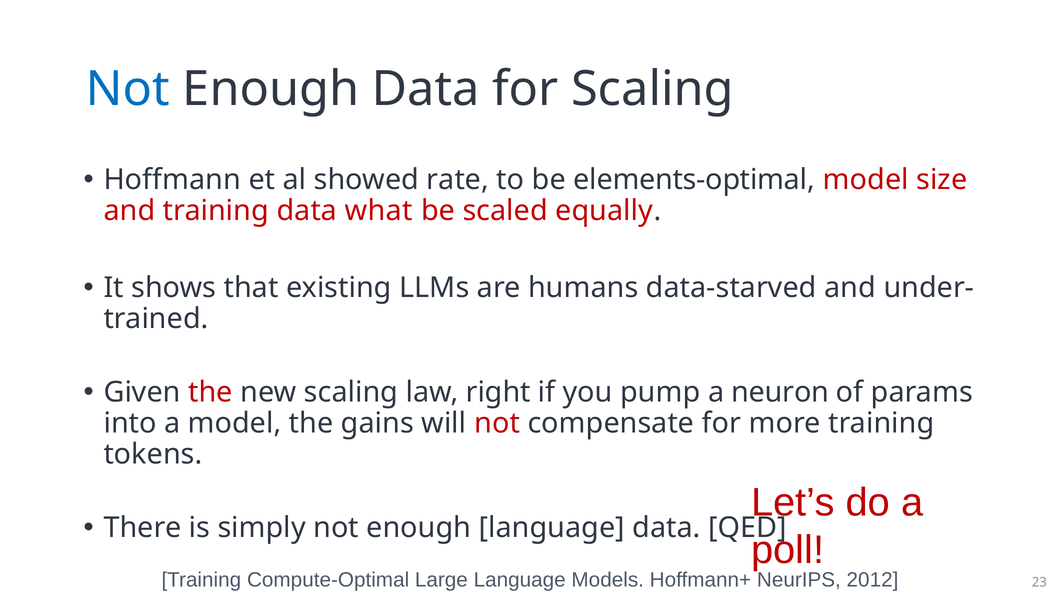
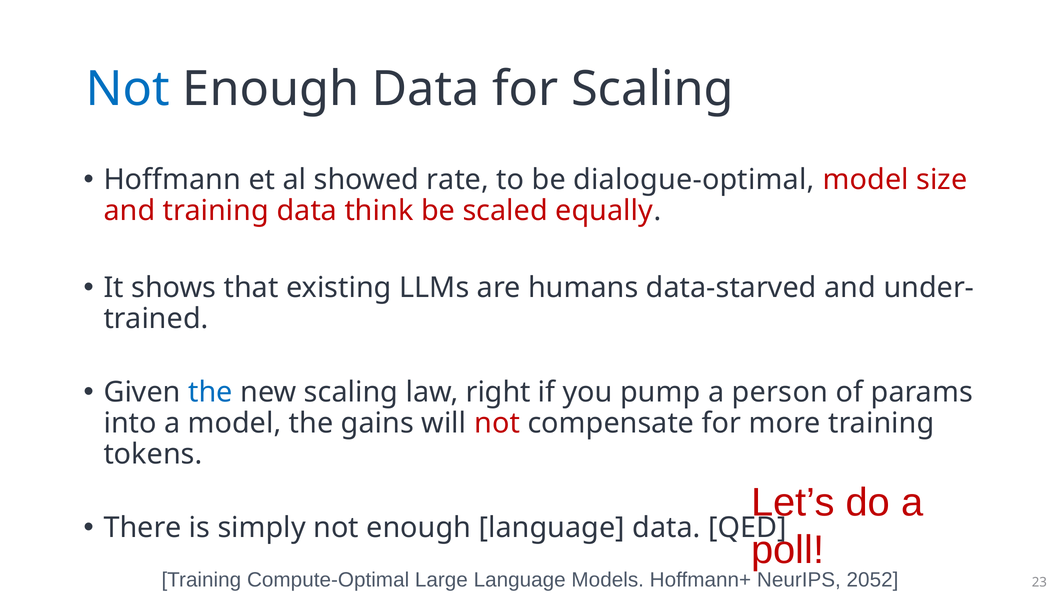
elements-optimal: elements-optimal -> dialogue-optimal (694, 180)
what: what -> think (379, 211)
the colour: red -> blue (210, 392)
neuron: neuron -> person (780, 392)
2012: 2012 -> 2052 (873, 580)
